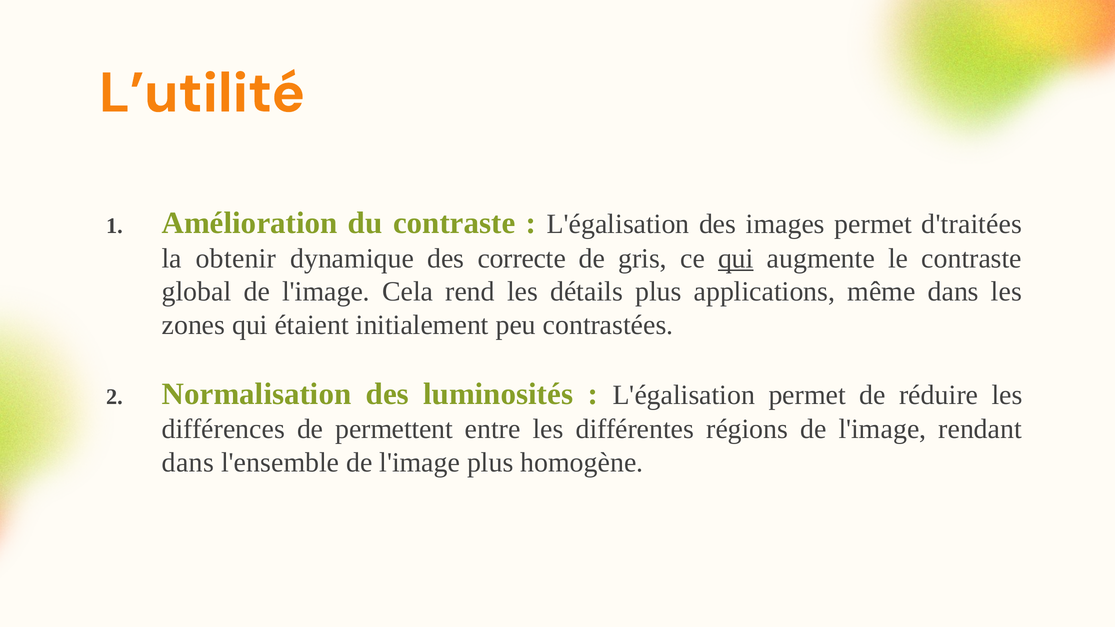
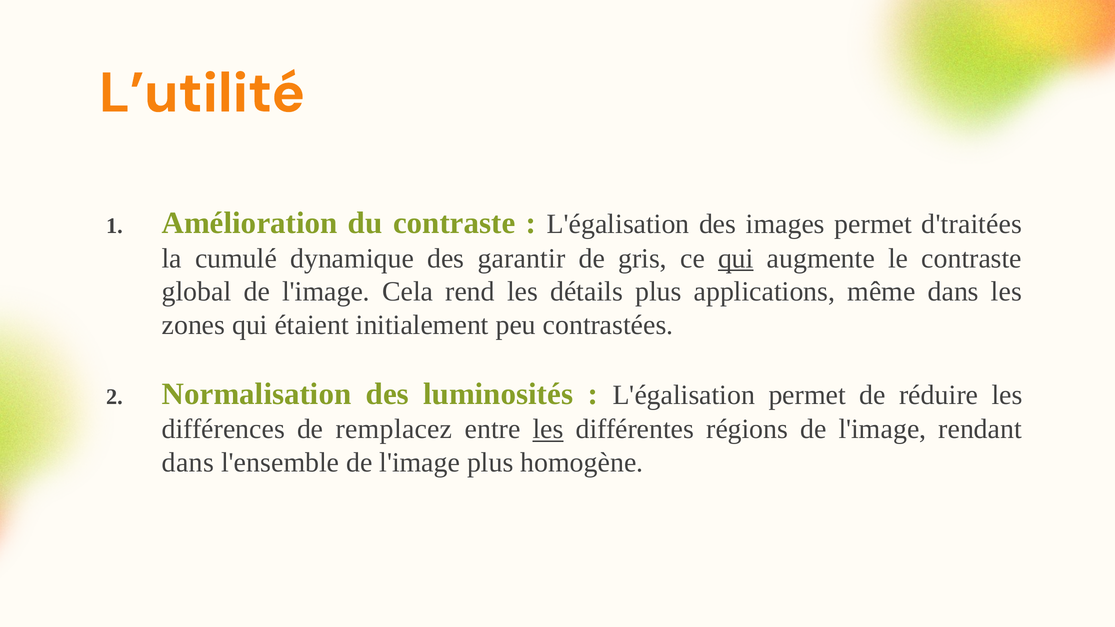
obtenir: obtenir -> cumulé (236, 258)
correcte: correcte -> garantir (521, 258)
permettent: permettent -> remplacez (394, 429)
les underline: none -> present (548, 429)
